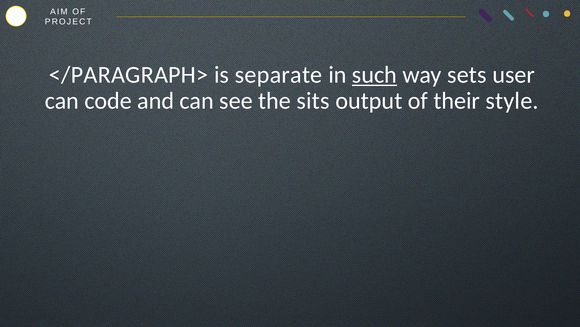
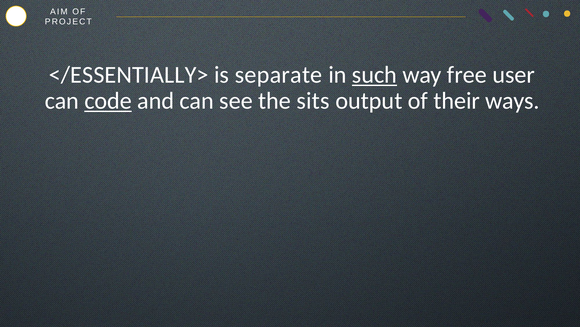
</PARAGRAPH>: </PARAGRAPH> -> </ESSENTIALLY> (129, 75)
sets: sets -> free (467, 75)
code underline: none -> present (108, 101)
style: style -> ways (512, 101)
